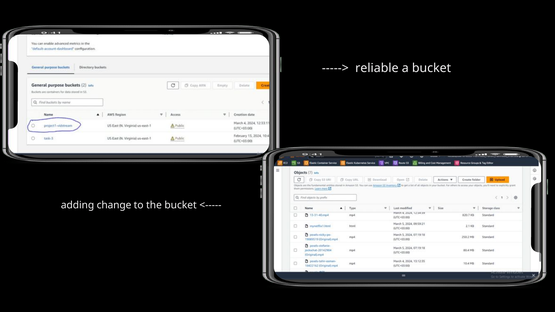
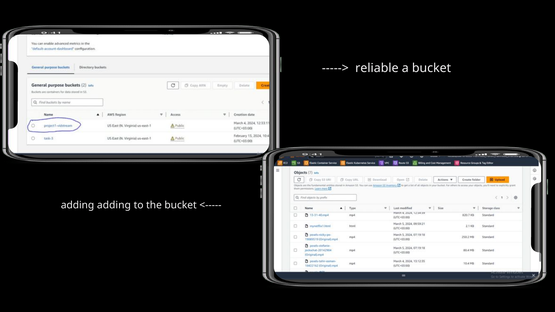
adding change: change -> adding (114, 205)
